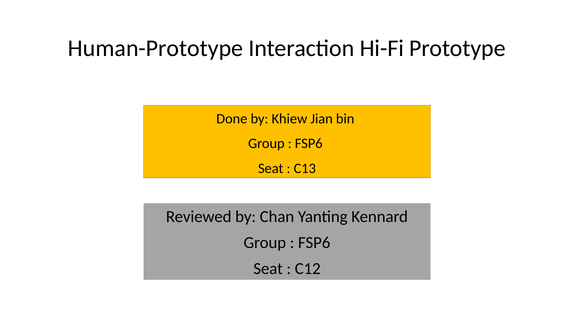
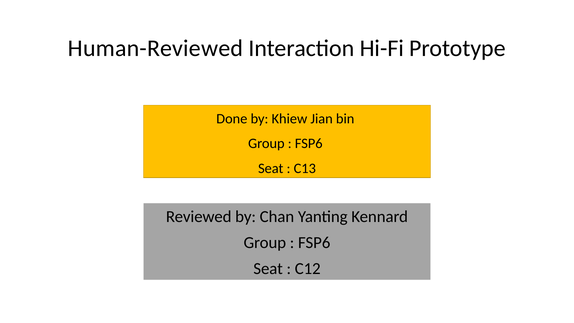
Human-Prototype: Human-Prototype -> Human-Reviewed (155, 48)
